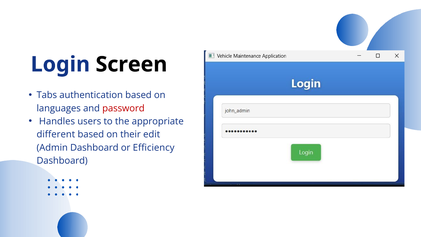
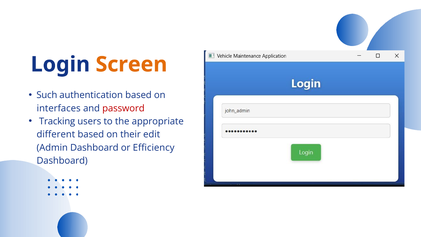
Screen colour: black -> orange (131, 64)
Tabs: Tabs -> Such (47, 95)
languages: languages -> interfaces (59, 108)
Handles: Handles -> Tracking (57, 121)
